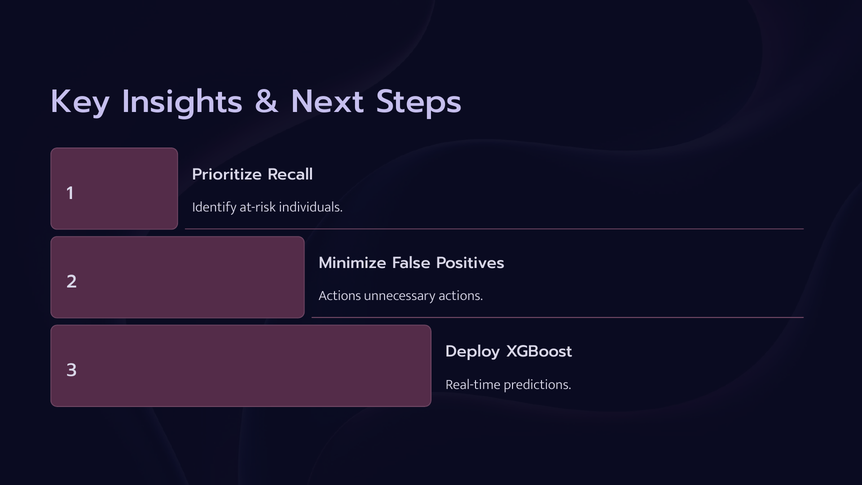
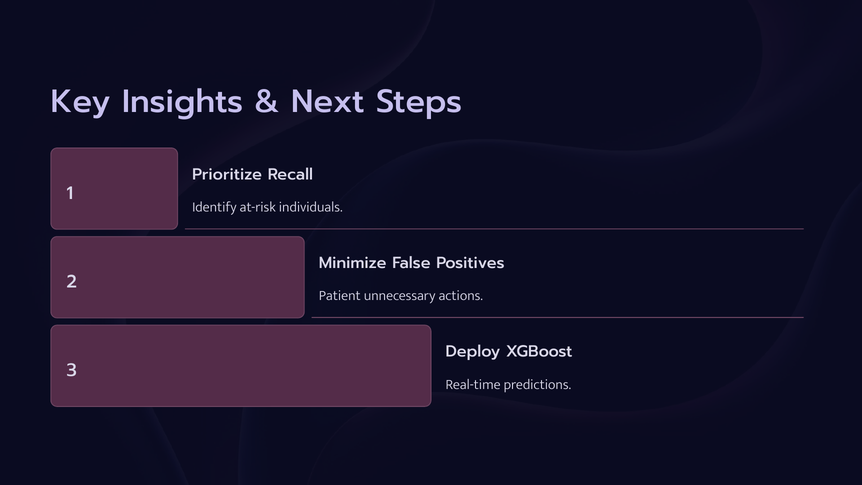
Actions: Actions -> Patient (340, 296)
